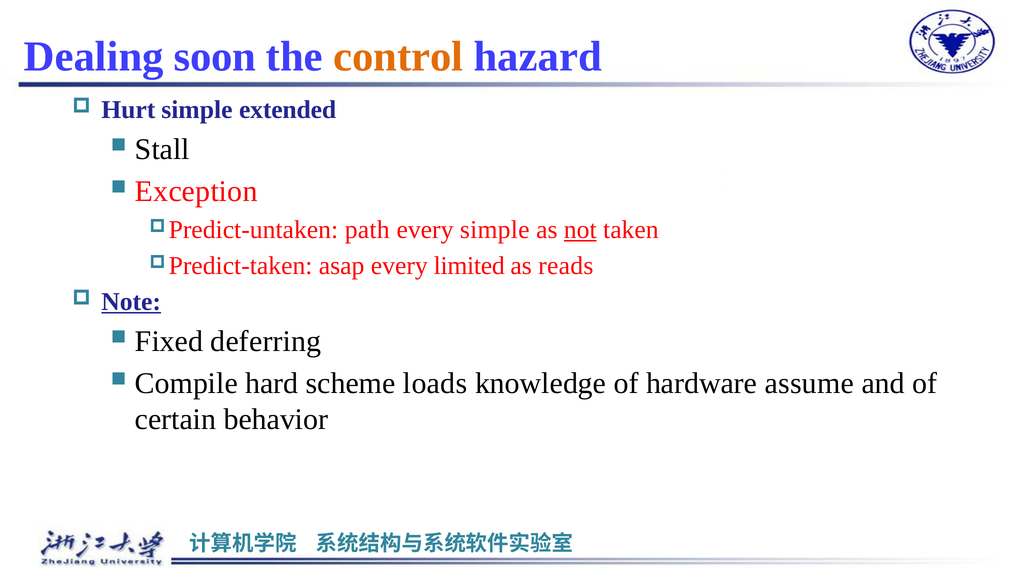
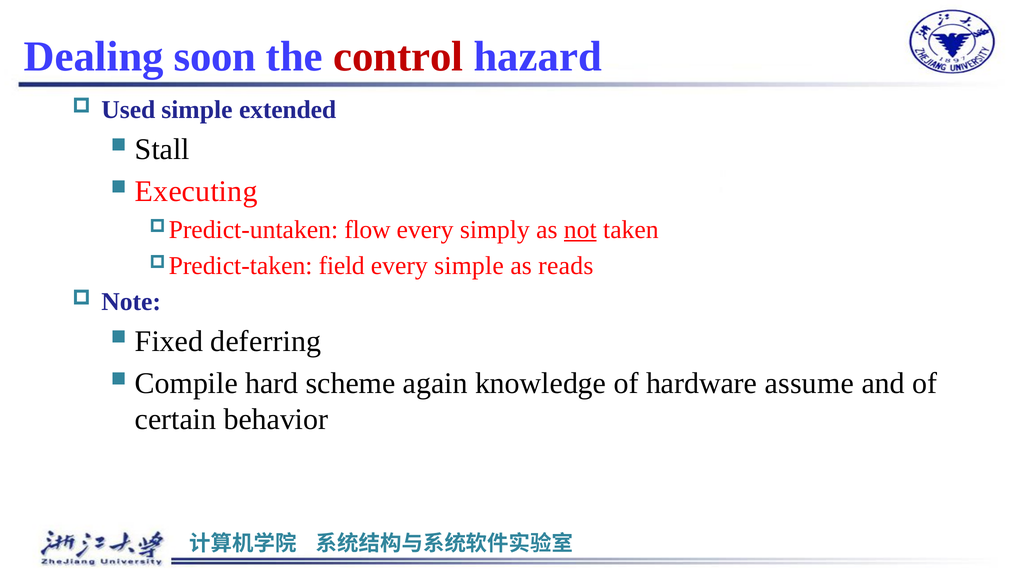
control colour: orange -> red (398, 56)
Hurt: Hurt -> Used (128, 110)
Exception: Exception -> Executing (196, 191)
path: path -> flow (367, 230)
every simple: simple -> simply (495, 230)
asap: asap -> field (342, 266)
every limited: limited -> simple (469, 266)
Note underline: present -> none (131, 302)
loads: loads -> again (435, 383)
